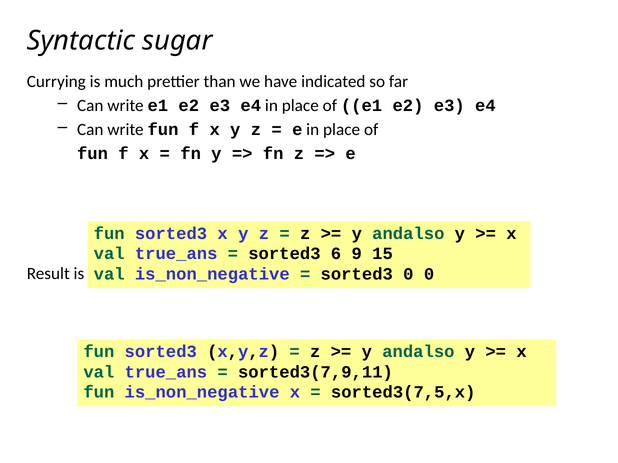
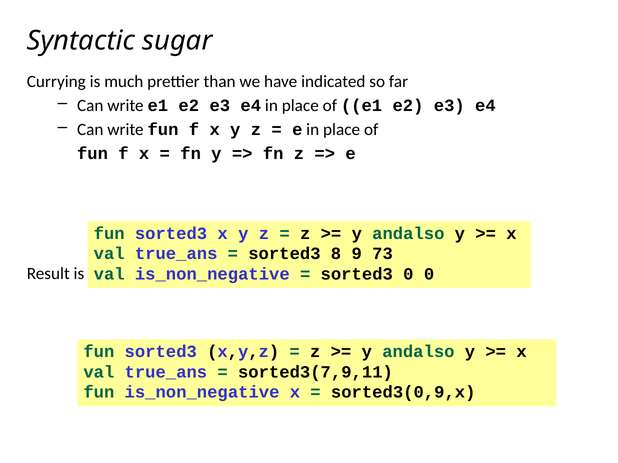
6: 6 -> 8 (336, 254)
15: 15 -> 73 (383, 254)
sorted3(7,5,x: sorted3(7,5,x -> sorted3(0,9,x (403, 393)
